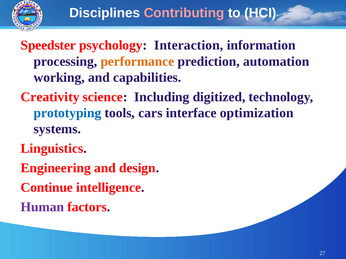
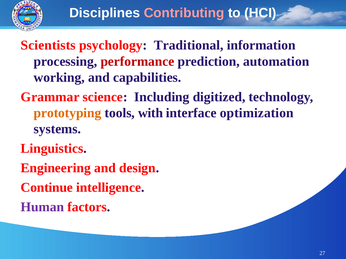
Speedster: Speedster -> Scientists (48, 45)
Interaction: Interaction -> Traditional (189, 45)
performance colour: orange -> red (137, 61)
Creativity: Creativity -> Grammar (50, 97)
prototyping colour: blue -> orange (68, 113)
cars: cars -> with (151, 113)
